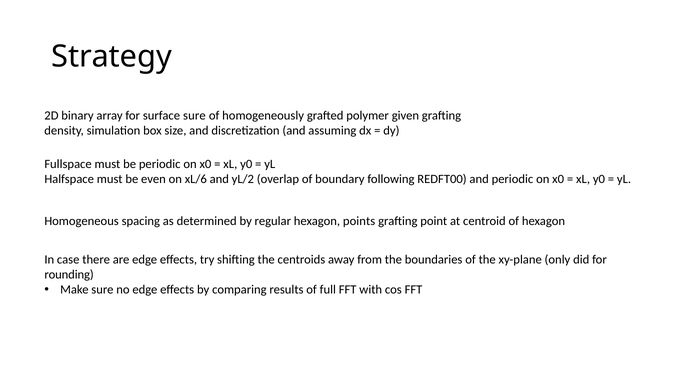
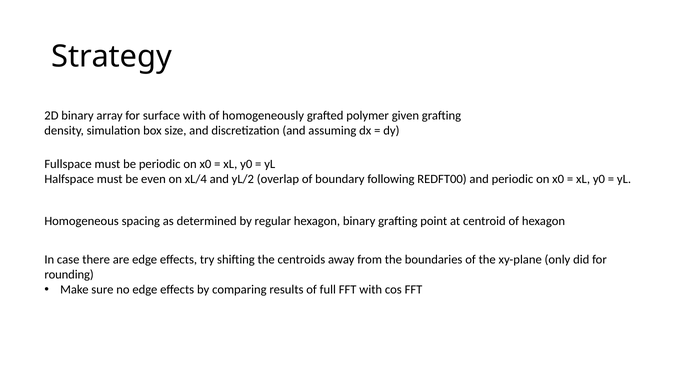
surface sure: sure -> with (194, 116)
xL/6: xL/6 -> xL/4 (196, 179)
hexagon points: points -> binary (359, 221)
